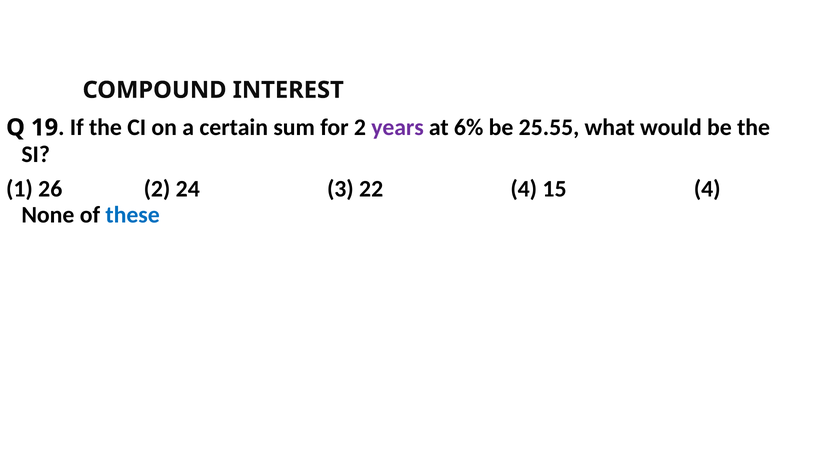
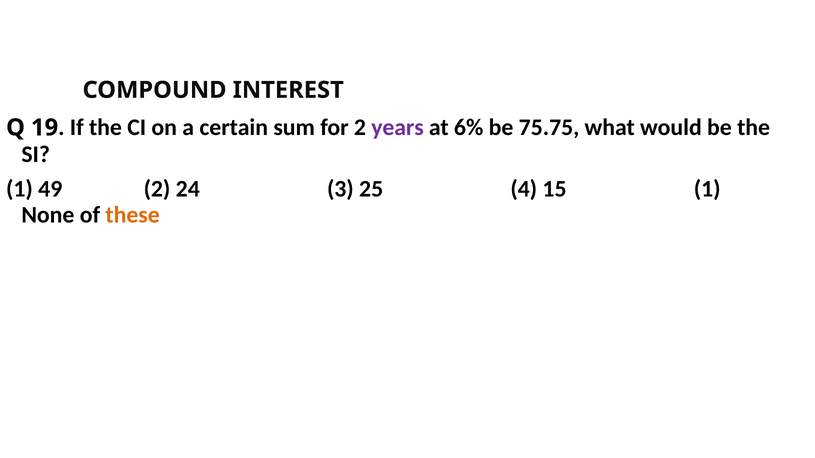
25.55: 25.55 -> 75.75 (549, 128)
26: 26 -> 49 (50, 189)
22: 22 -> 25 (371, 189)
15 4: 4 -> 1 (707, 189)
these colour: blue -> orange (133, 215)
